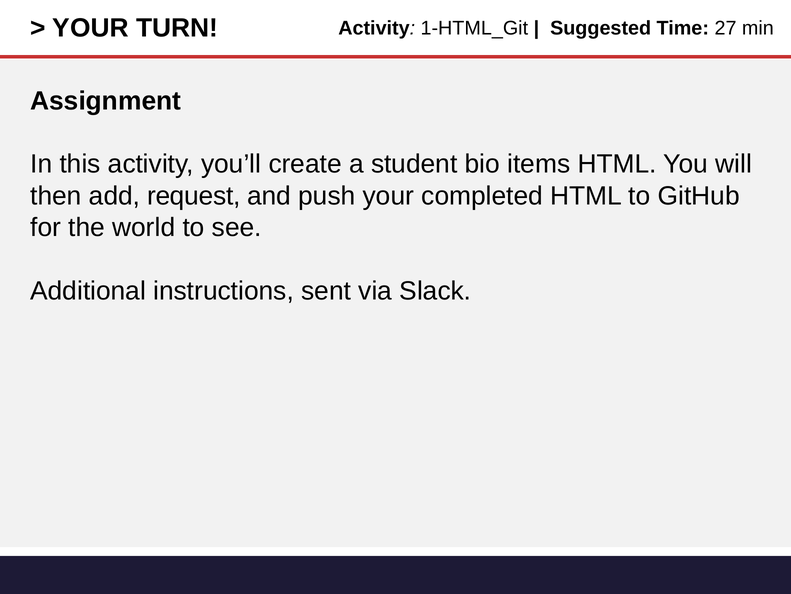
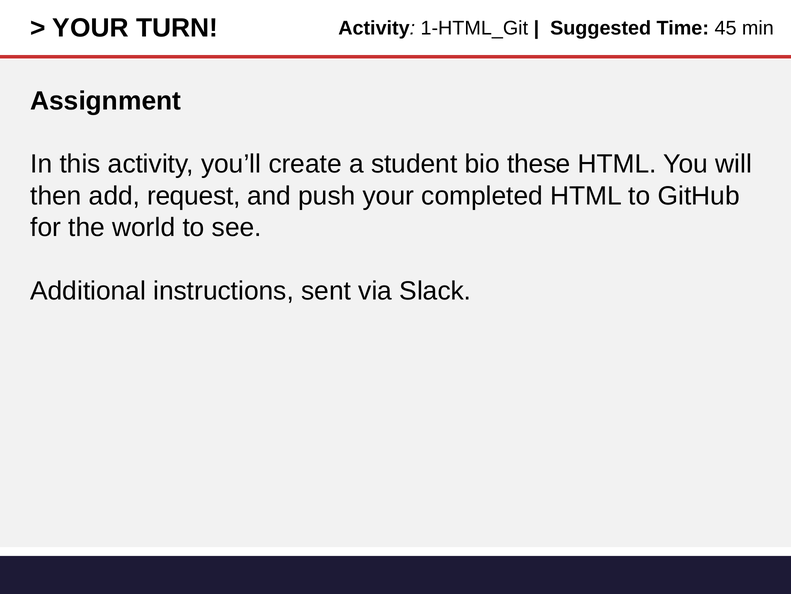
27: 27 -> 45 (726, 28)
items: items -> these (539, 164)
